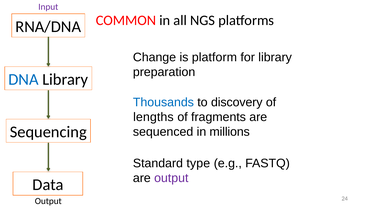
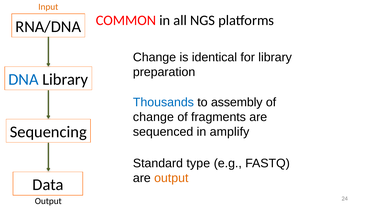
Input colour: purple -> orange (48, 7)
platform: platform -> identical (214, 57)
discovery: discovery -> assembly (237, 102)
lengths: lengths -> change (153, 117)
millions: millions -> amplify (230, 132)
output colour: purple -> orange (171, 178)
